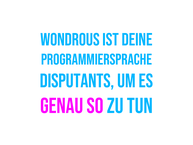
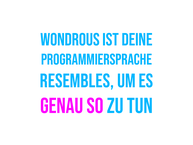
disputants: disputants -> resembles (77, 81)
